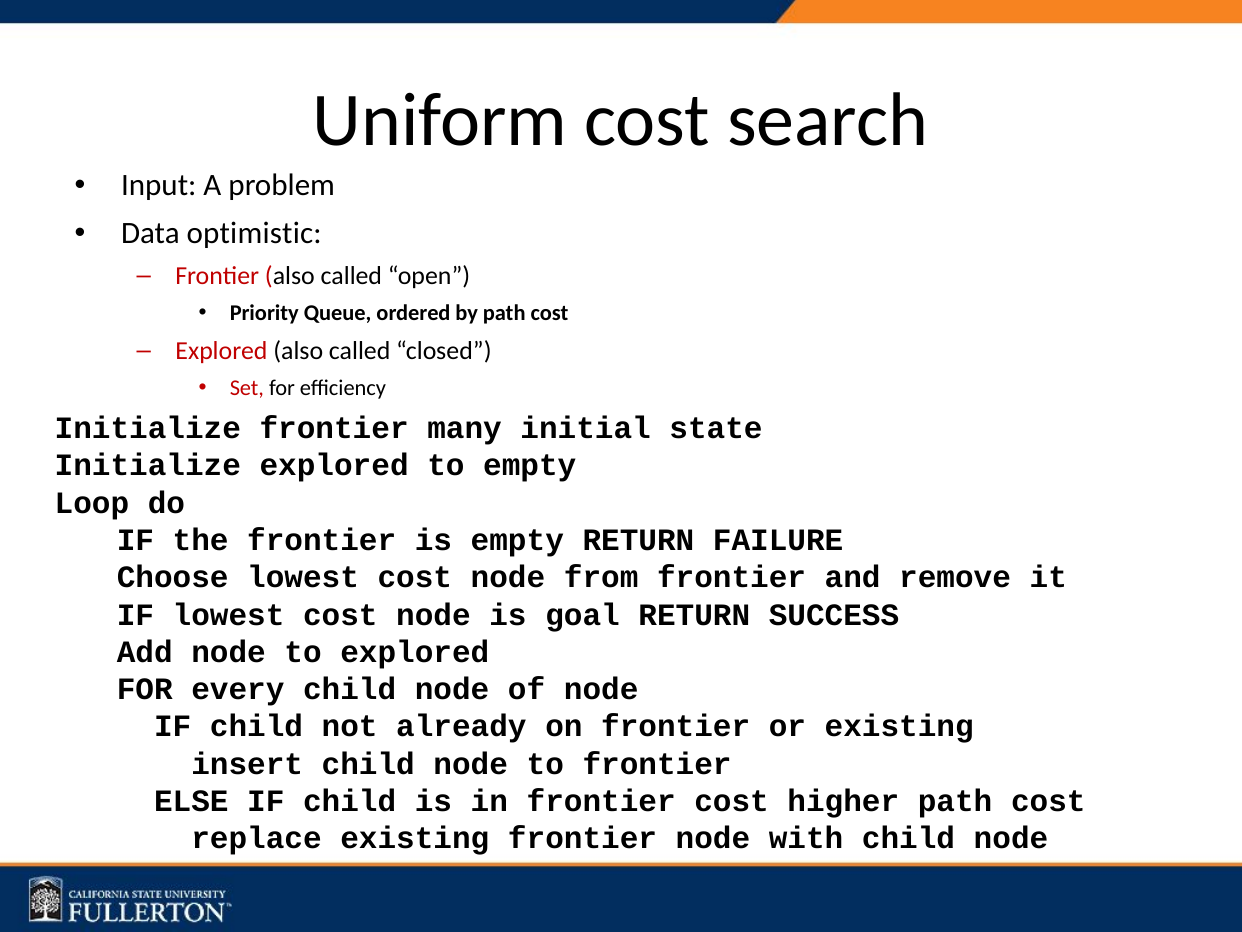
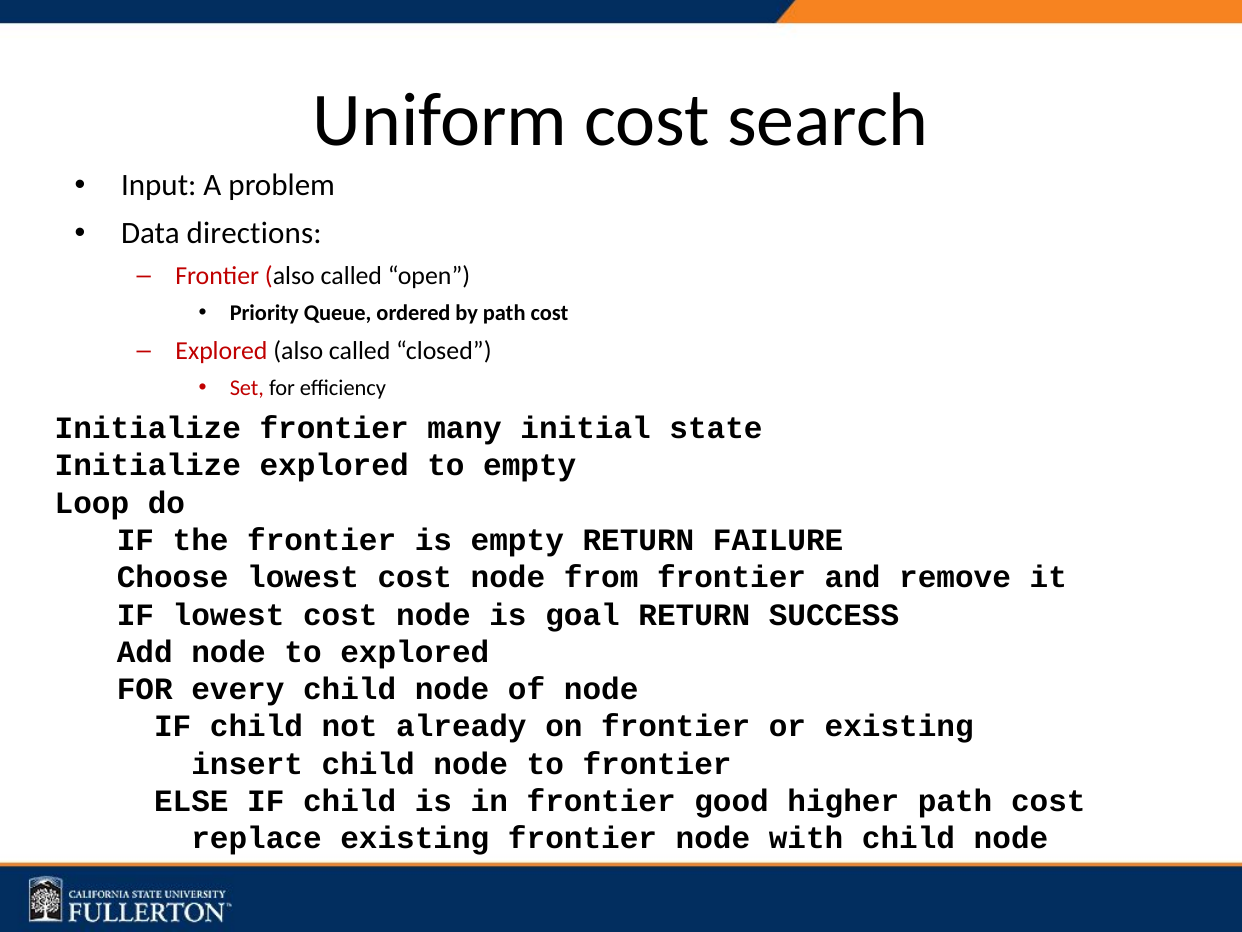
optimistic: optimistic -> directions (254, 233)
frontier cost: cost -> good (732, 801)
